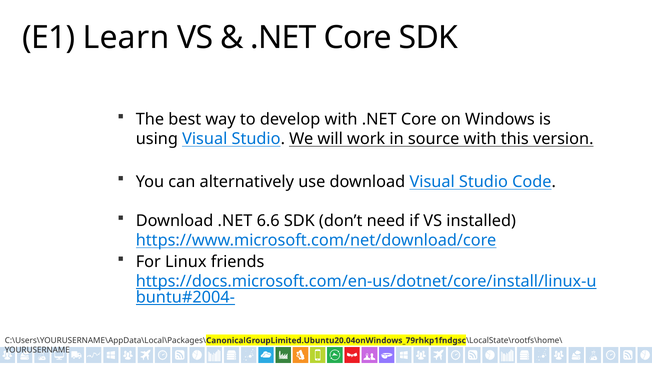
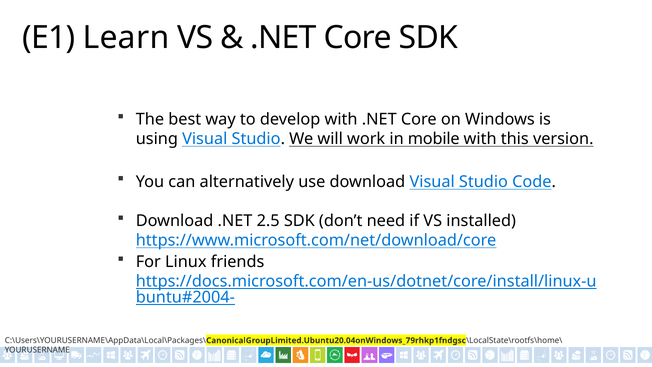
source: source -> mobile (434, 139)
6.6: 6.6 -> 2.5 (268, 221)
